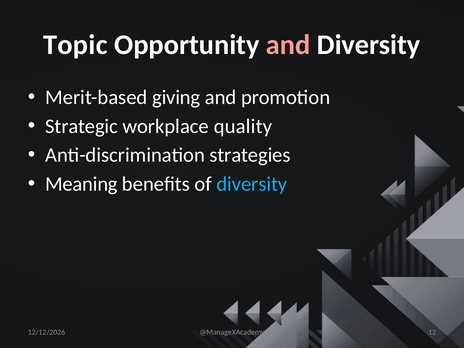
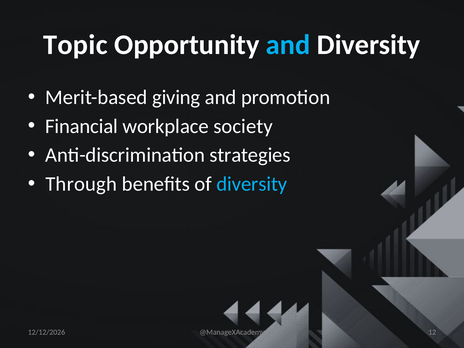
and colour: pink -> light blue (288, 45)
Strategic: Strategic -> Financial (82, 126)
quality: quality -> society (243, 126)
Meaning: Meaning -> Through (81, 184)
